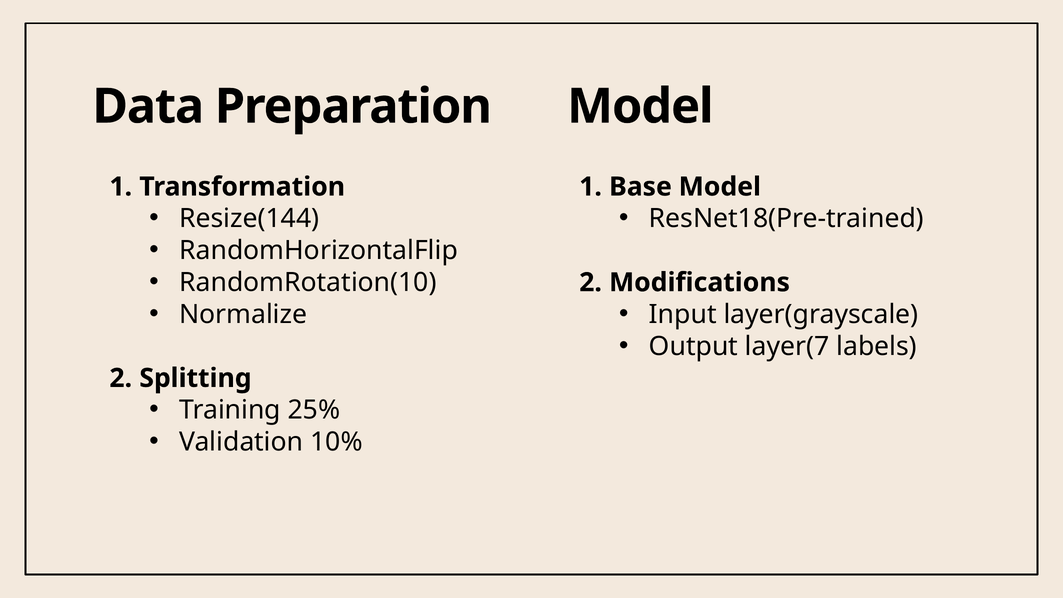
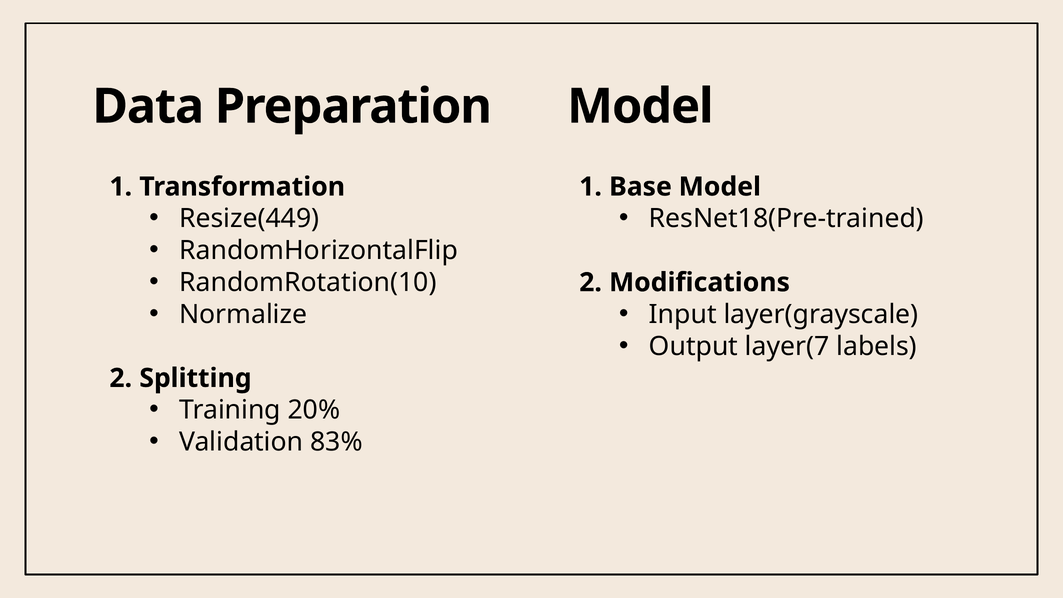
Resize(144: Resize(144 -> Resize(449 (249, 219)
25%: 25% -> 20% (314, 410)
10%: 10% -> 83% (337, 442)
